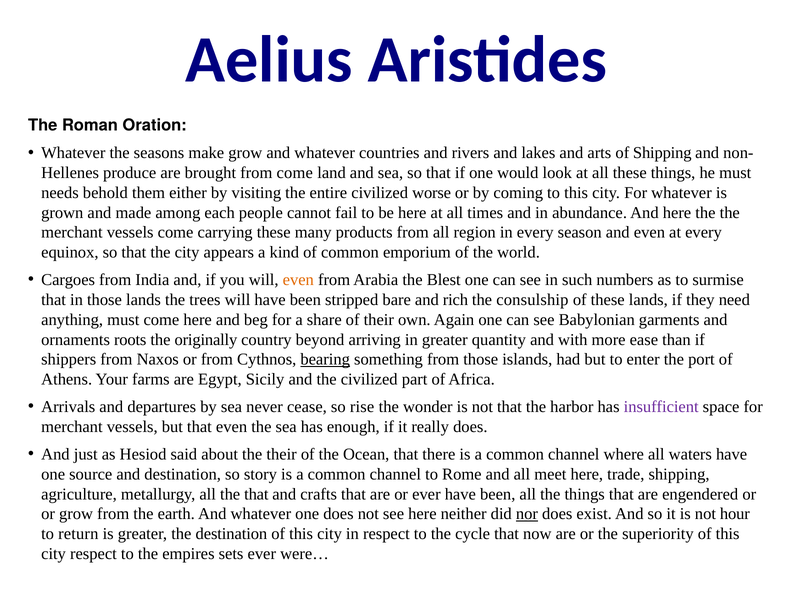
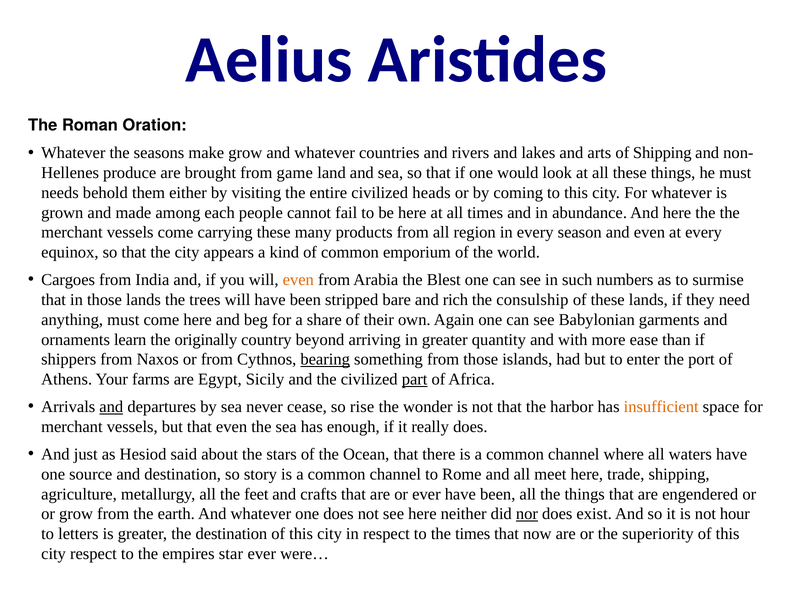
from come: come -> game (295, 173)
worse: worse -> heads (431, 193)
roots: roots -> learn (130, 339)
part underline: none -> present (415, 379)
and underline: none -> present (111, 407)
insufficient colour: purple -> orange (661, 407)
the their: their -> stars (282, 454)
the that: that -> feet (256, 494)
return: return -> letters (78, 533)
the cycle: cycle -> times (473, 533)
sets: sets -> star (231, 553)
